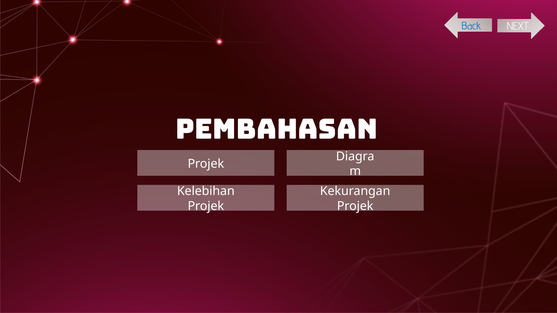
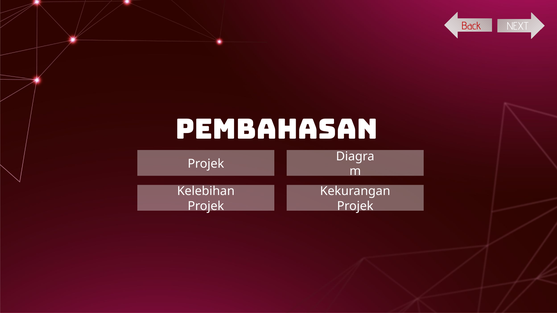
Back colour: blue -> red (471, 26)
